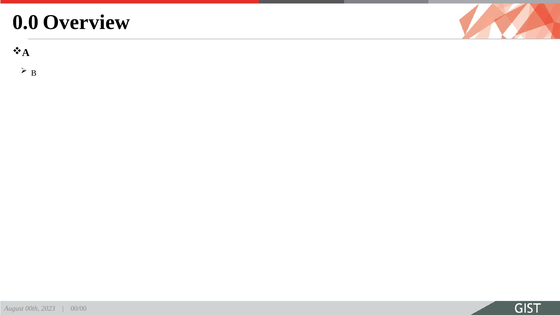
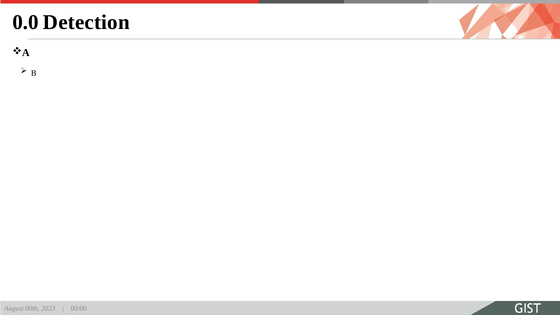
Overview: Overview -> Detection (86, 22)
